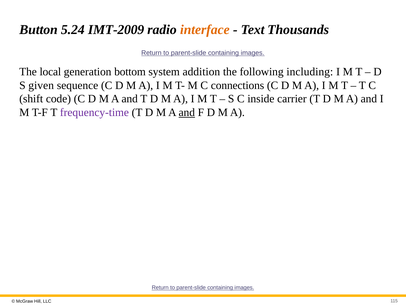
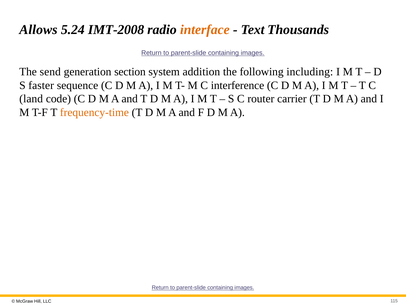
Button: Button -> Allows (38, 30)
IMT-2009: IMT-2009 -> IMT-2008 (116, 30)
local: local -> send (50, 72)
bottom: bottom -> section (130, 72)
given: given -> faster (41, 85)
connections: connections -> interference (238, 85)
shift: shift -> land (31, 99)
inside: inside -> router (261, 99)
frequency-time colour: purple -> orange (94, 112)
and underline: present -> none (187, 112)
